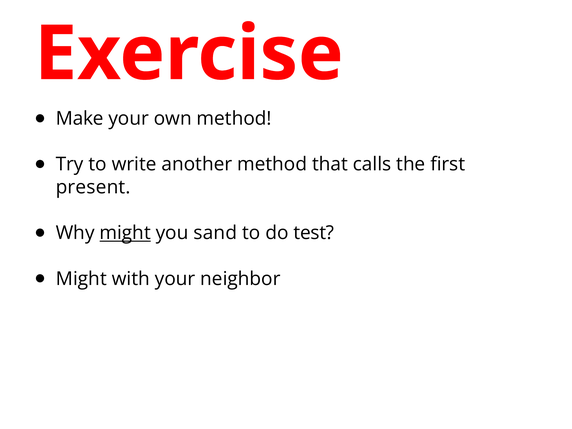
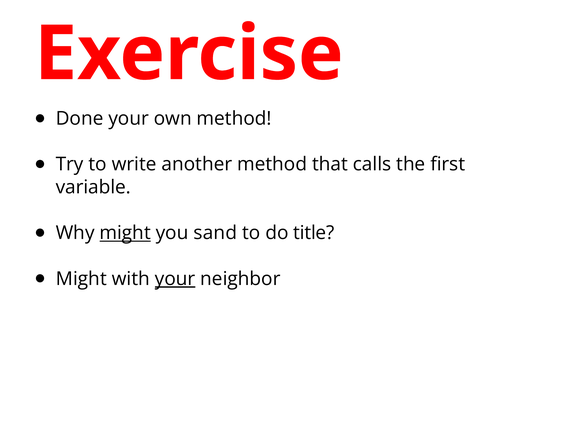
Make: Make -> Done (80, 119)
present: present -> variable (93, 187)
test: test -> title (314, 233)
your underline: none -> present (175, 279)
